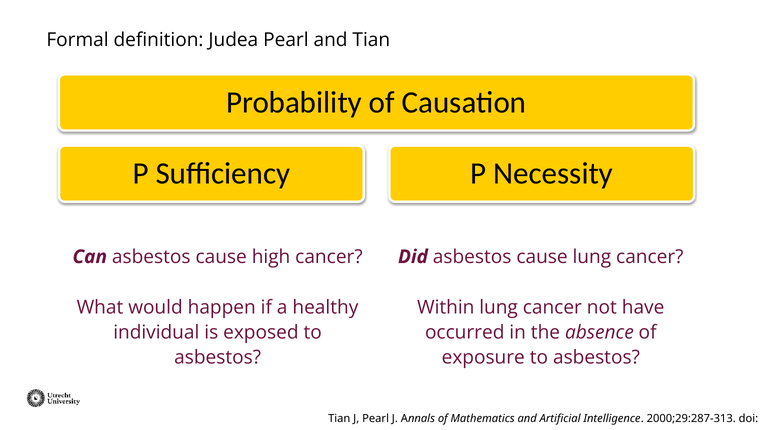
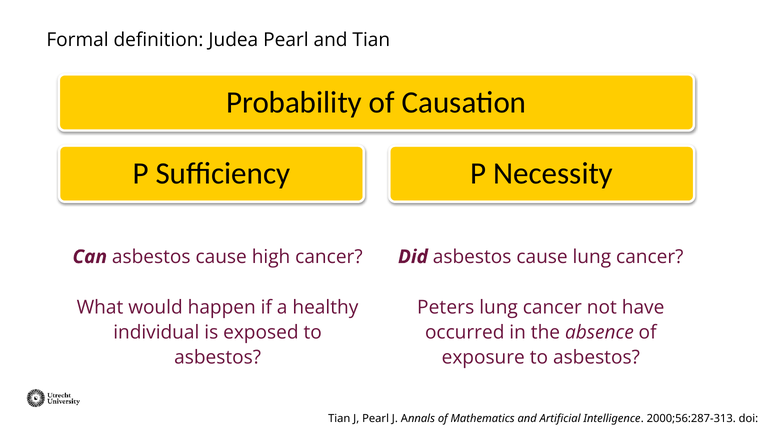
Within: Within -> Peters (446, 307)
2000;29:287-313: 2000;29:287-313 -> 2000;56:287-313 (691, 418)
